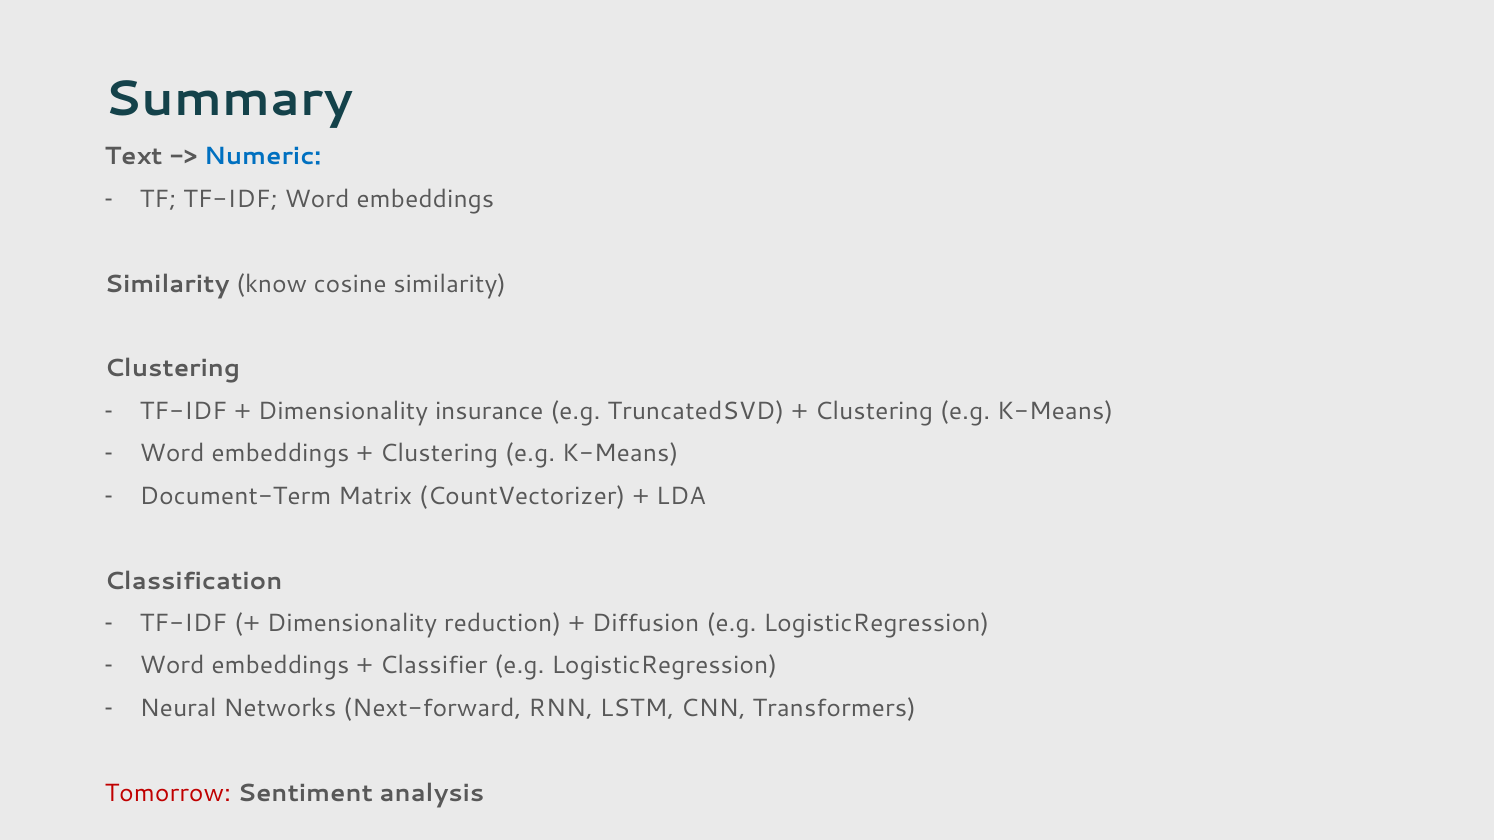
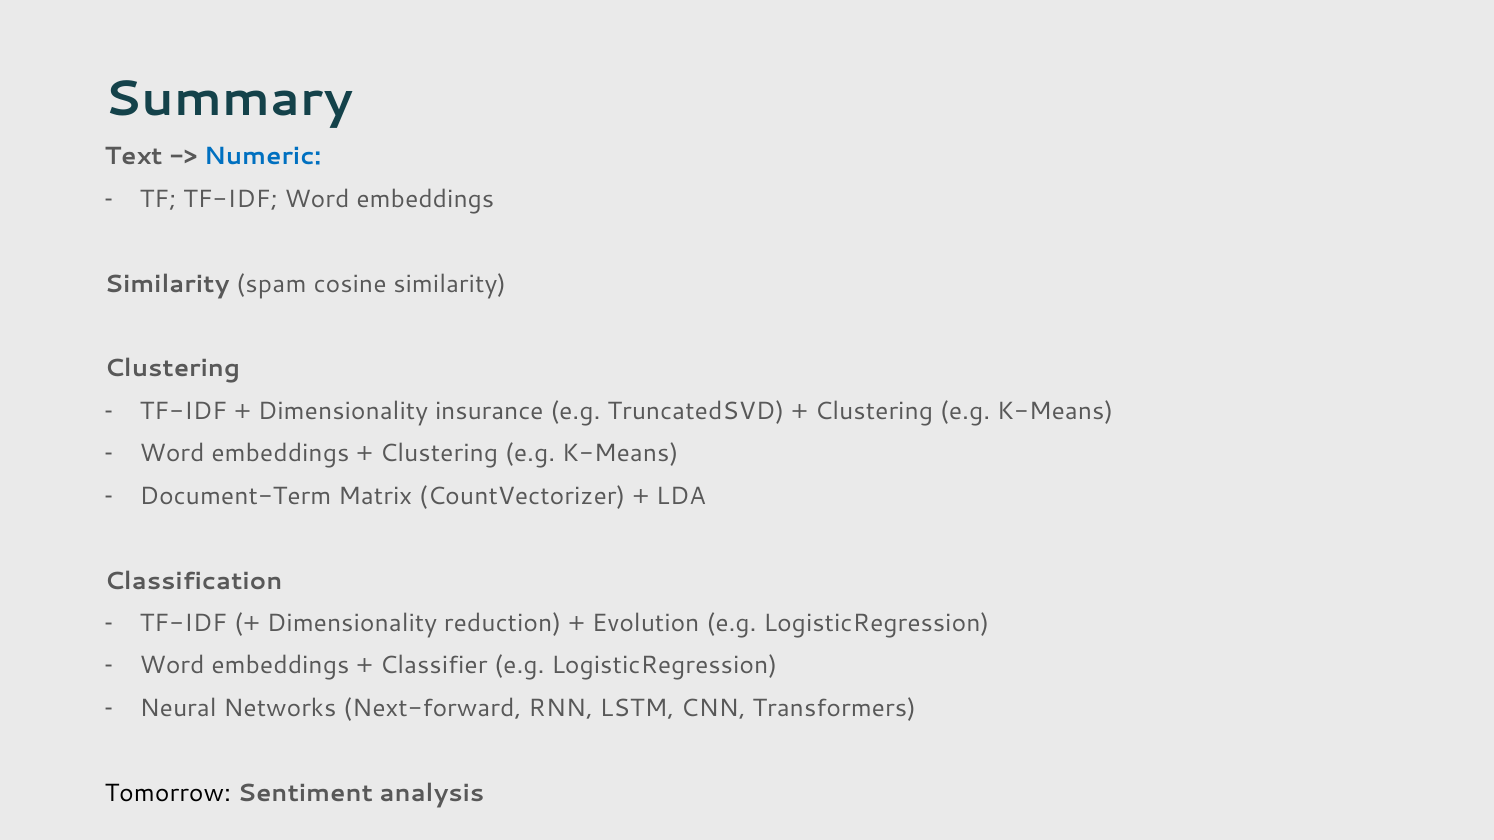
know: know -> spam (271, 284)
Diffusion: Diffusion -> Evolution (646, 623)
Tomorrow colour: red -> black (168, 793)
